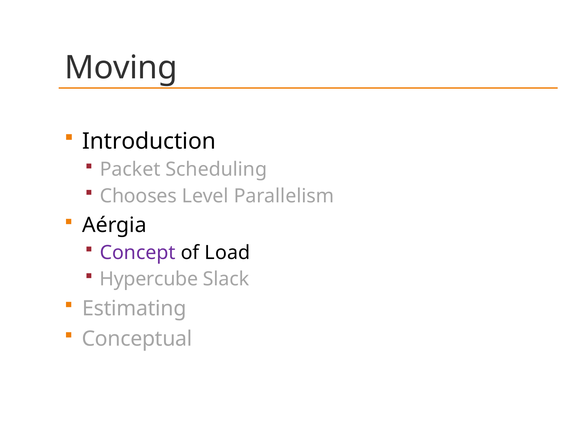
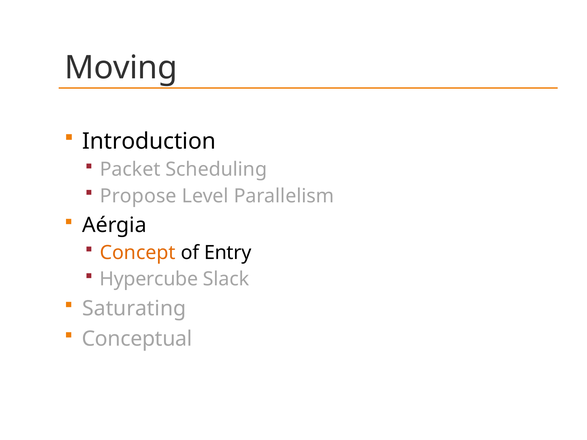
Chooses: Chooses -> Propose (138, 196)
Concept colour: purple -> orange (138, 253)
Load: Load -> Entry (228, 253)
Estimating: Estimating -> Saturating (134, 309)
